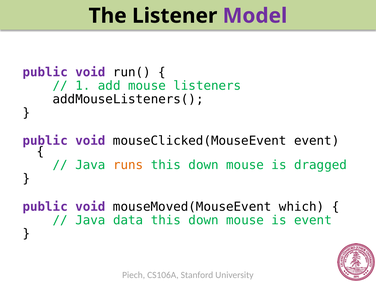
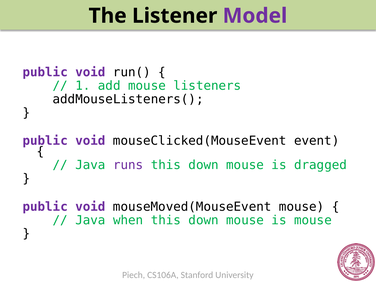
runs colour: orange -> purple (128, 165)
mouseMoved(MouseEvent which: which -> mouse (302, 207)
data: data -> when (128, 220)
is event: event -> mouse (313, 220)
